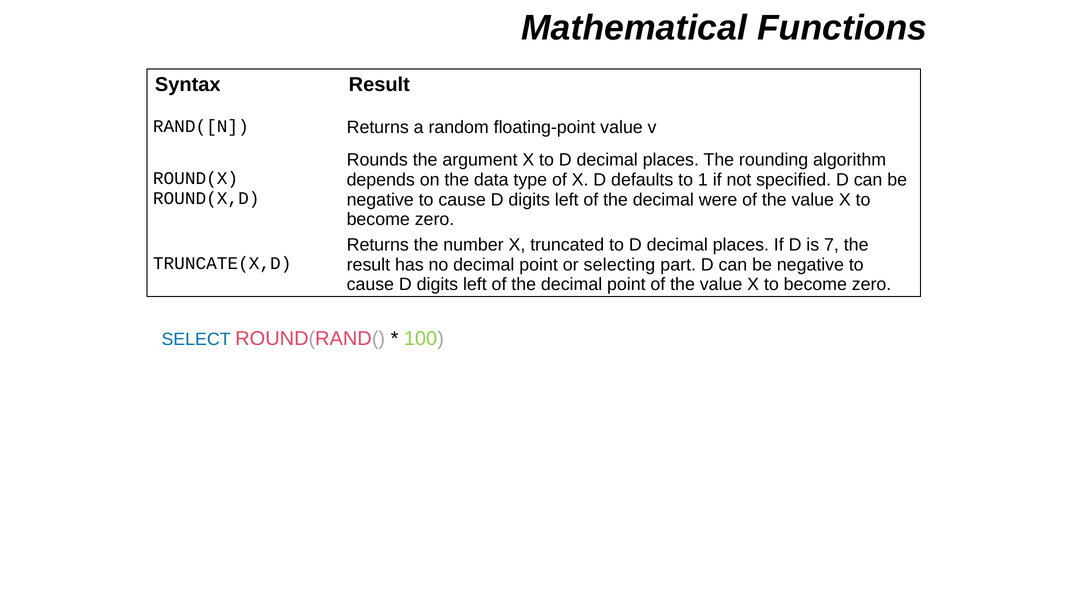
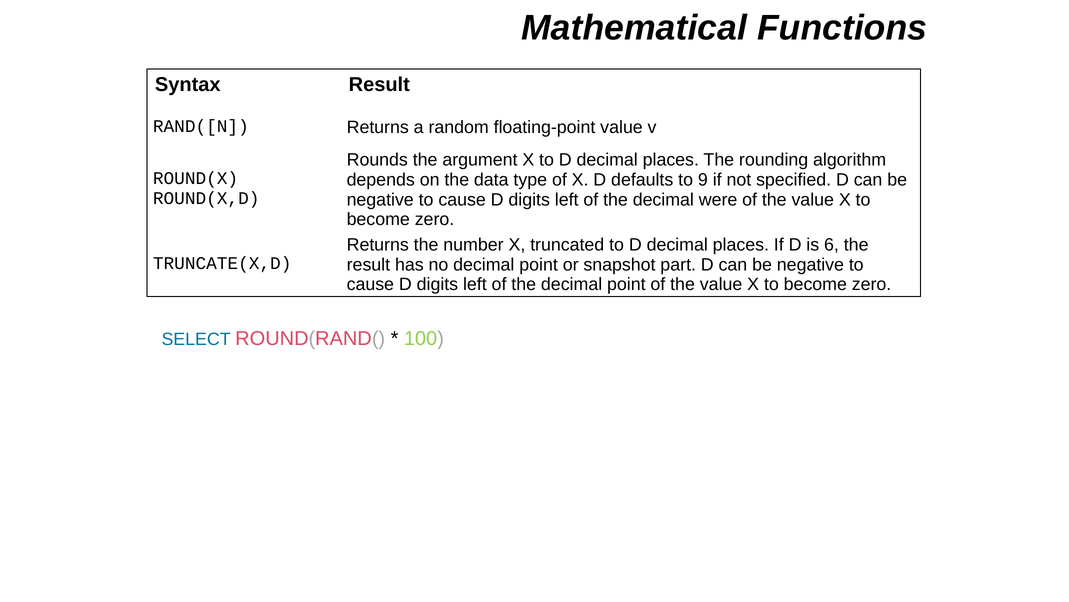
1: 1 -> 9 (703, 180)
7: 7 -> 6 (831, 245)
selecting: selecting -> snapshot (620, 264)
